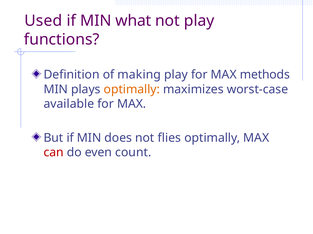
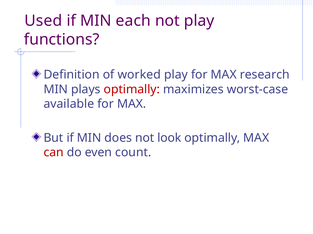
what: what -> each (133, 21)
making: making -> worked (139, 75)
methods: methods -> research (265, 75)
optimally colour: orange -> red (132, 90)
flies: flies -> look (169, 138)
